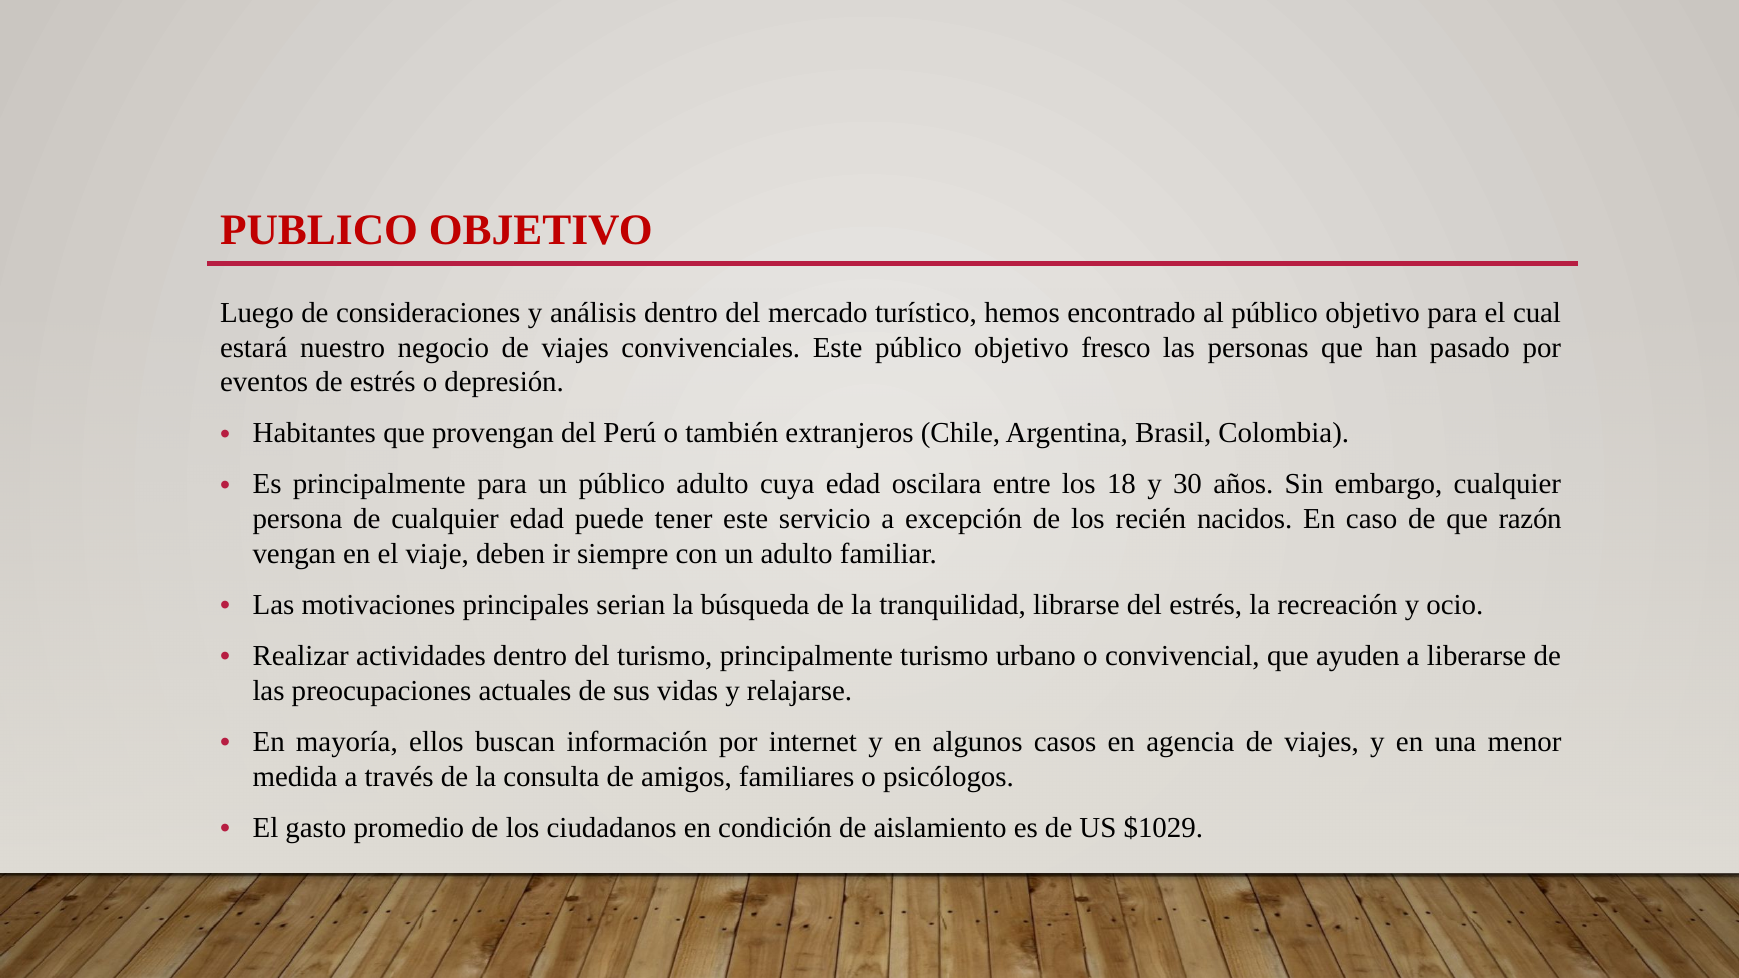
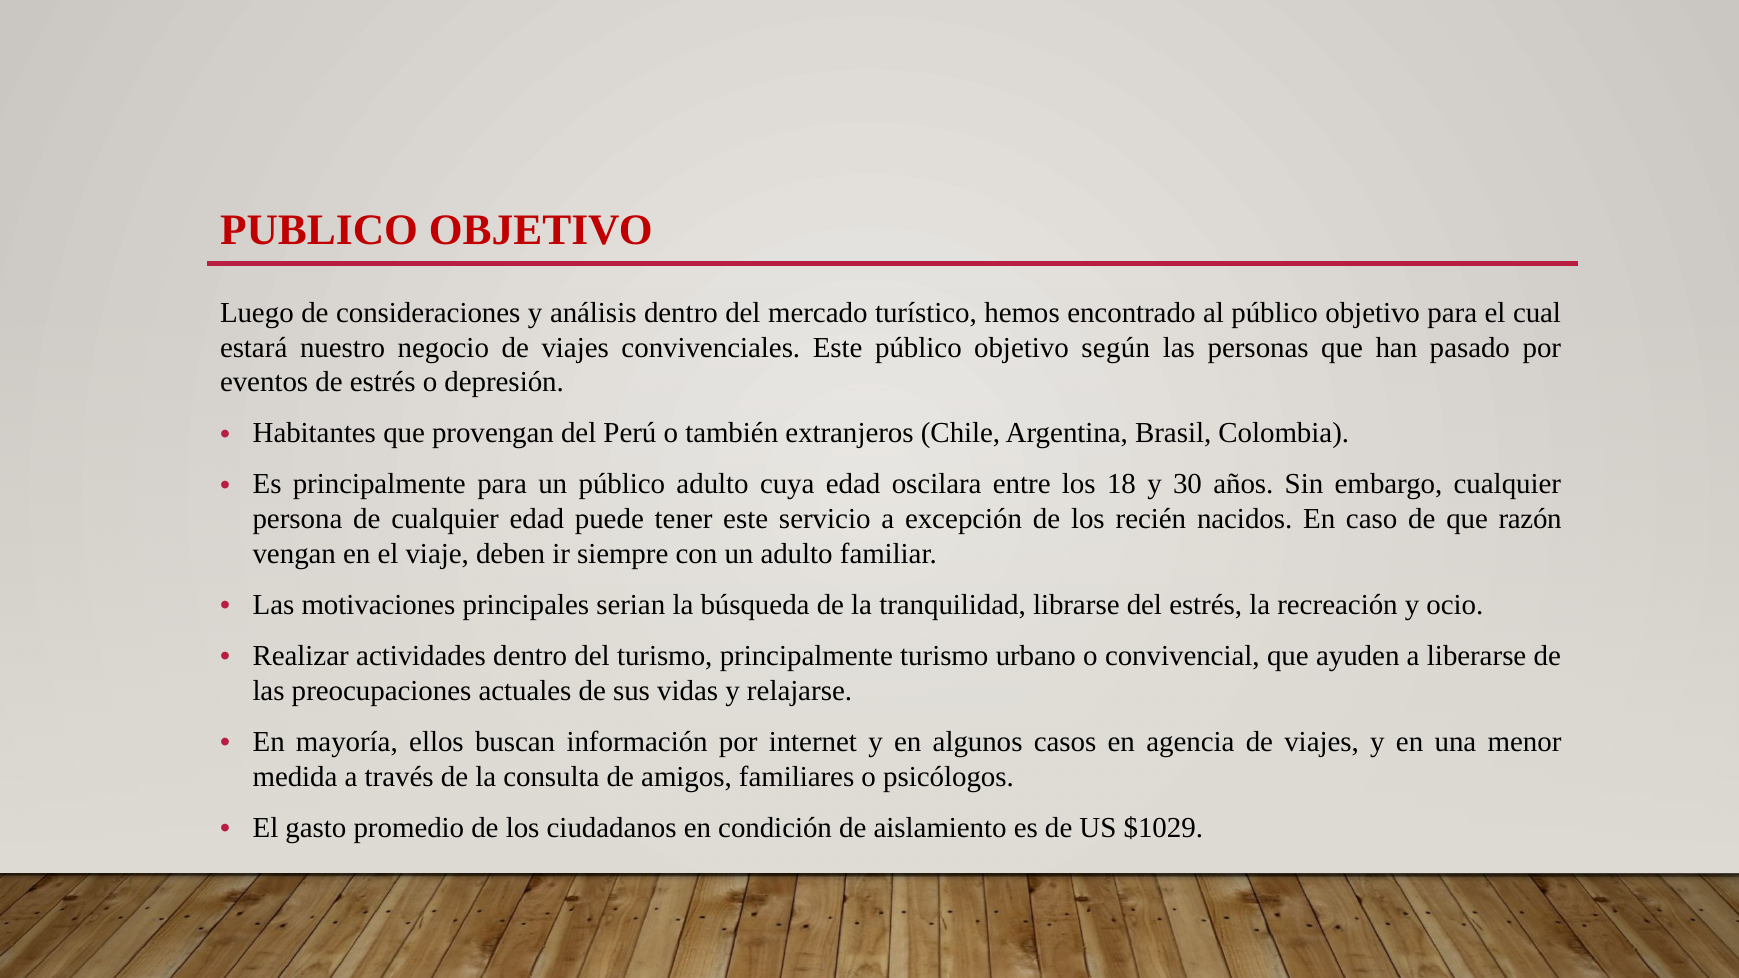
fresco: fresco -> según (1116, 348)
